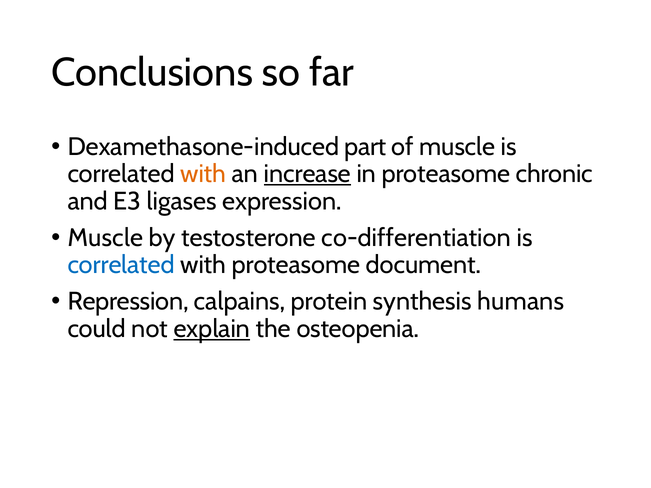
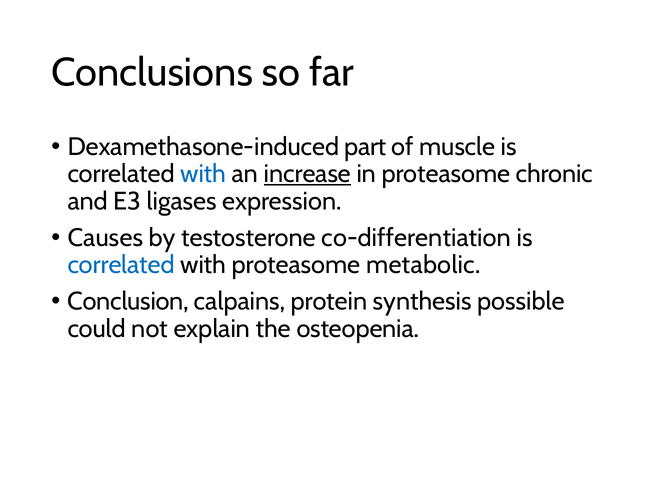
with colour: orange -> blue (203, 174)
Muscle: Muscle -> Causes (105, 238)
document: document -> metabolic (423, 265)
Repression: Repression -> Conclusion (128, 302)
humans: humans -> possible (521, 302)
explain underline: present -> none (212, 329)
